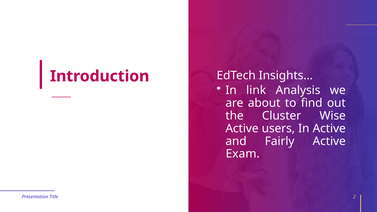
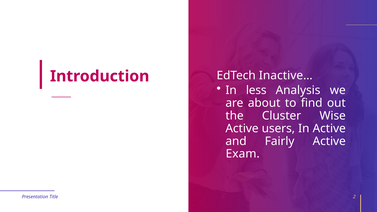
Insights…: Insights… -> Inactive… (286, 75)
link: link -> less (256, 90)
